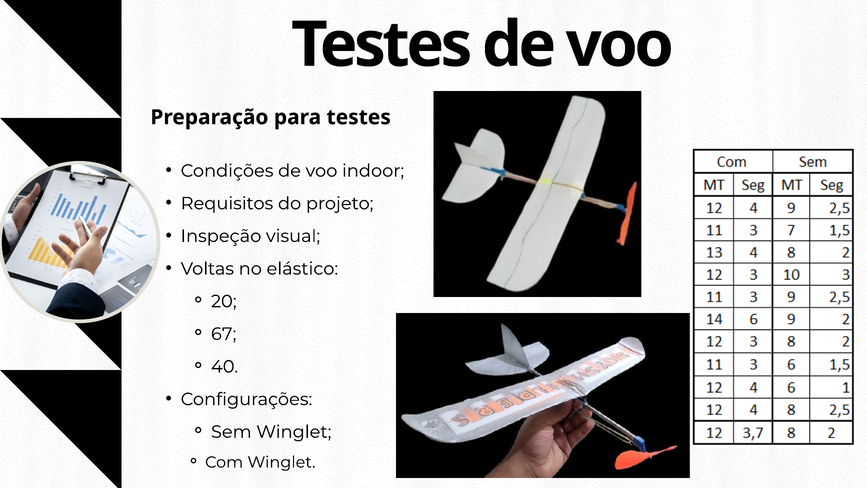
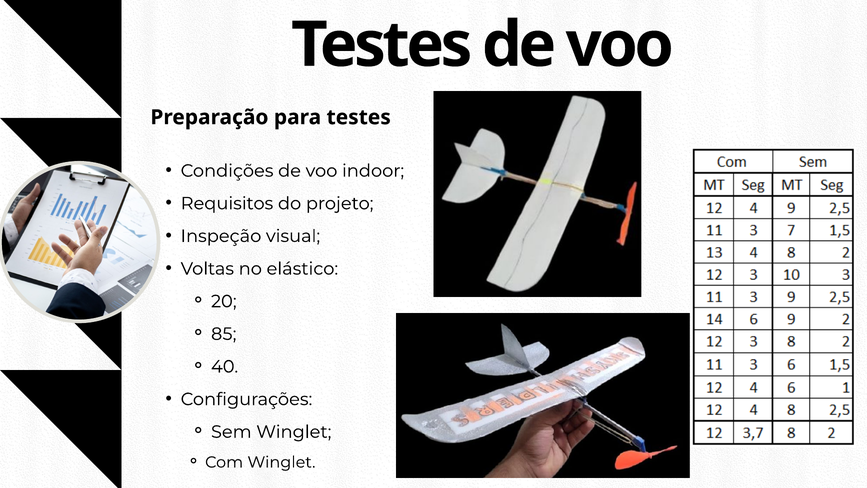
67: 67 -> 85 (224, 334)
